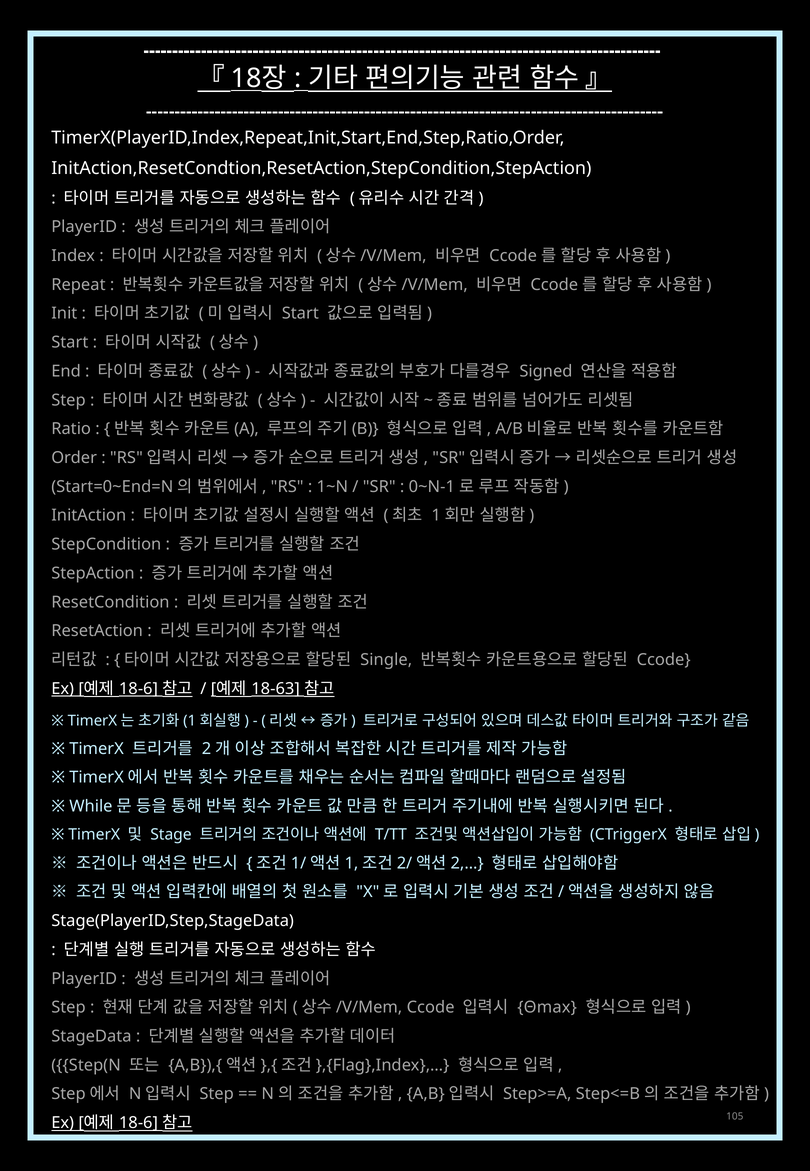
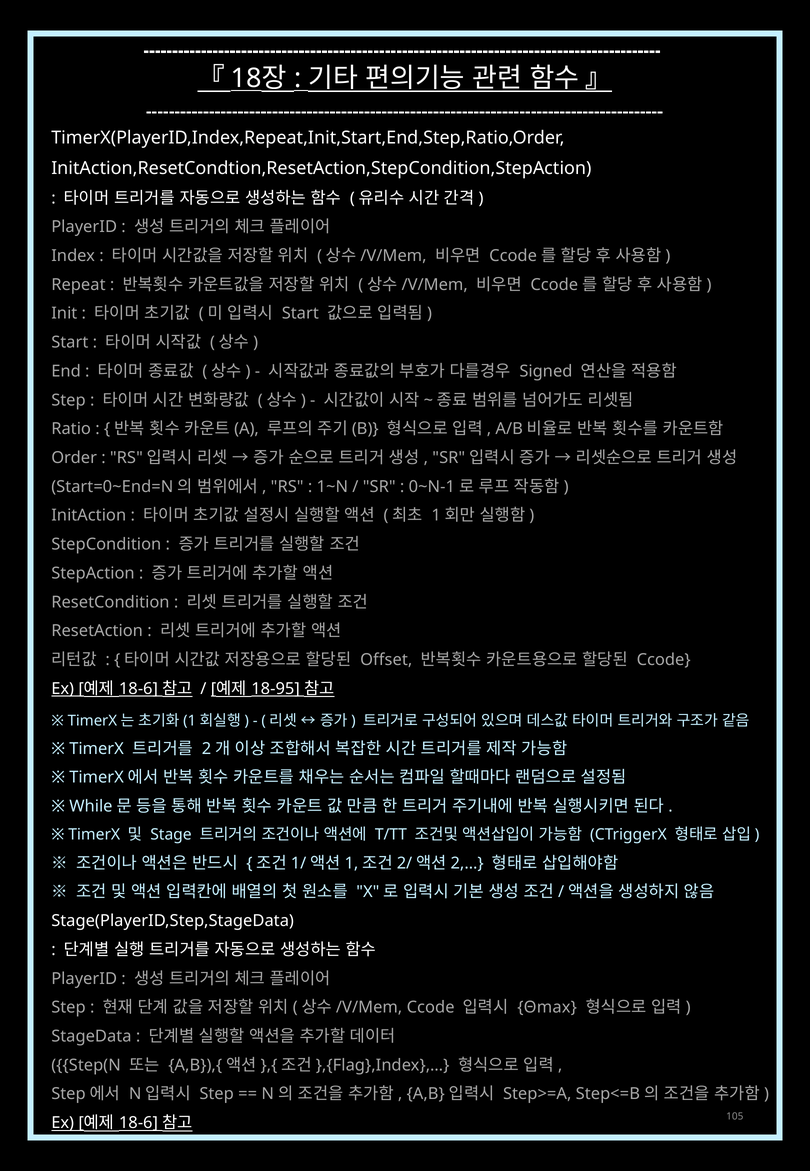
Single: Single -> Offset (386, 659)
18-63: 18-63 -> 18-95 (276, 688)
